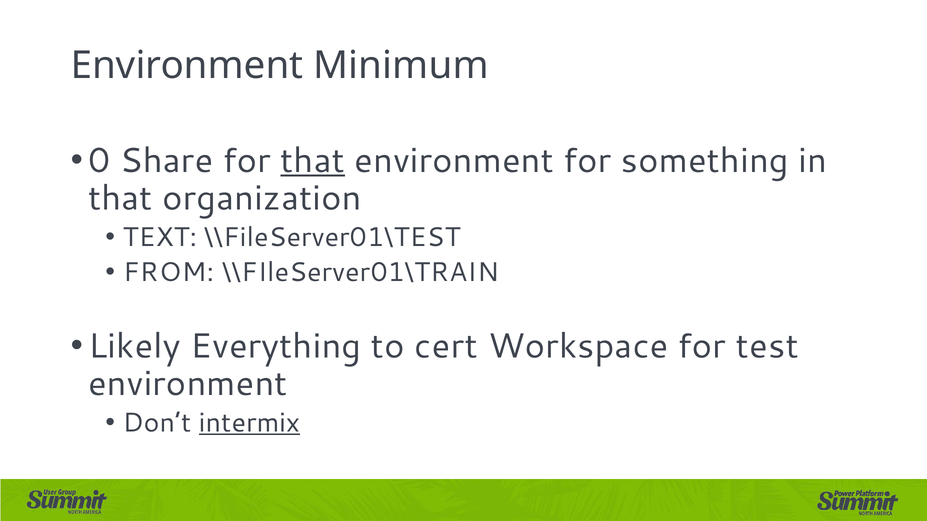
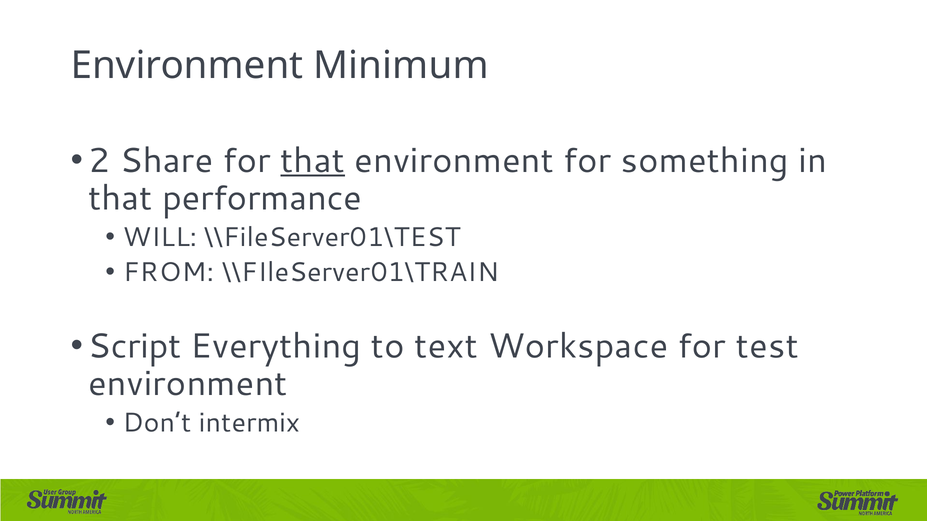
0: 0 -> 2 (99, 161)
organization: organization -> performance (262, 198)
TEXT: TEXT -> WILL (160, 238)
Likely: Likely -> Script (135, 346)
cert: cert -> text (446, 346)
intermix underline: present -> none (250, 423)
